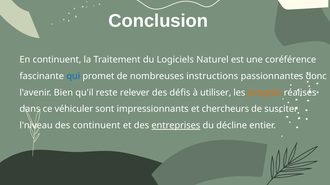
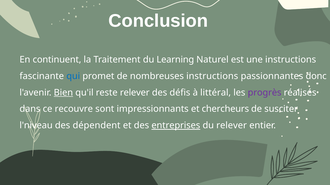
Logiciels: Logiciels -> Learning (175, 60)
une coréférence: coréférence -> instructions (291, 60)
Bien underline: none -> present (63, 93)
utiliser: utiliser -> littéral (216, 93)
progrès colour: orange -> purple (265, 93)
véhiculer: véhiculer -> recouvre (74, 109)
des continuent: continuent -> dépendent (97, 126)
du décline: décline -> relever (232, 126)
